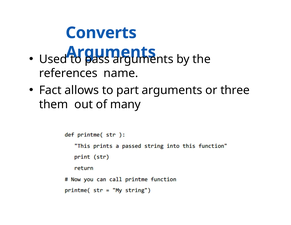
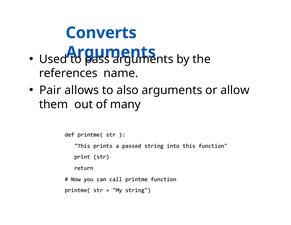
Fact: Fact -> Pair (50, 90)
part: part -> also (128, 90)
three: three -> allow (235, 90)
